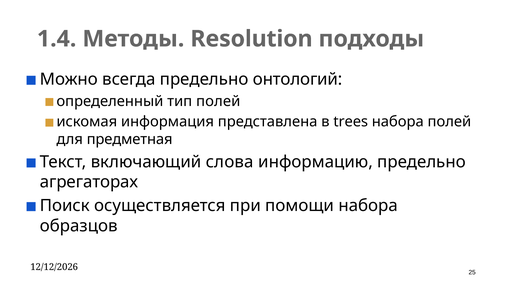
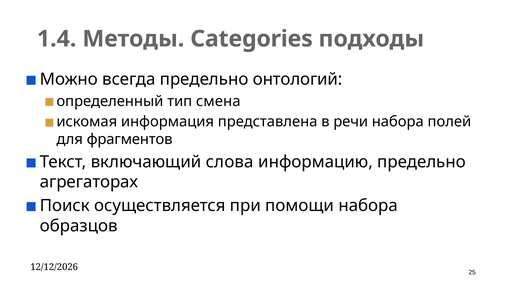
Resolution: Resolution -> Categories (252, 39)
тип полей: полей -> смена (218, 101)
trees: trees -> речи (351, 122)
предметная: предметная -> фрагментов (130, 140)
